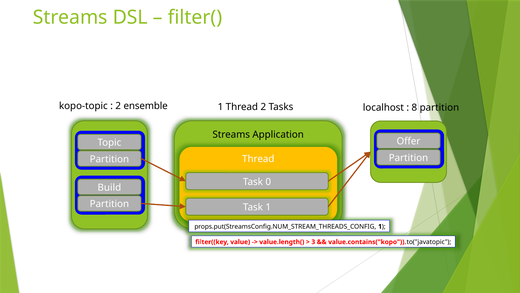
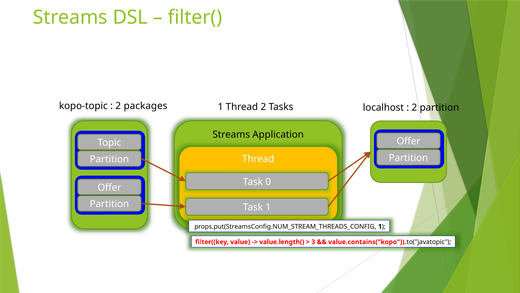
ensemble: ensemble -> packages (146, 106)
8: 8 -> 2 (414, 107)
Build: Build -> Offer (109, 187)
